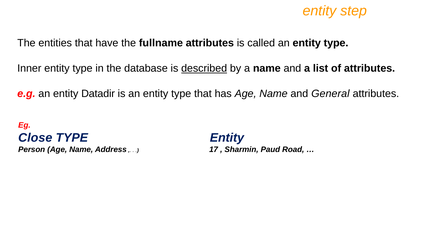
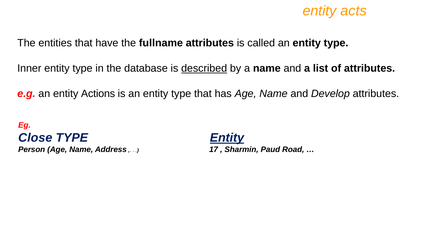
step: step -> acts (354, 11)
Datadir: Datadir -> Actions (98, 94)
General: General -> Develop (330, 94)
Entity underline: none -> present (227, 138)
